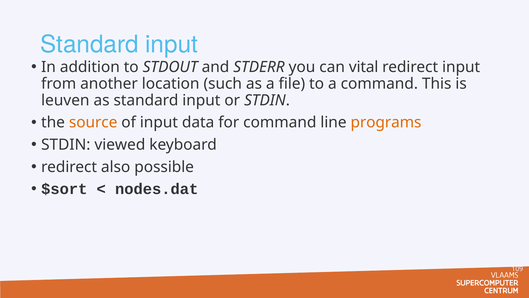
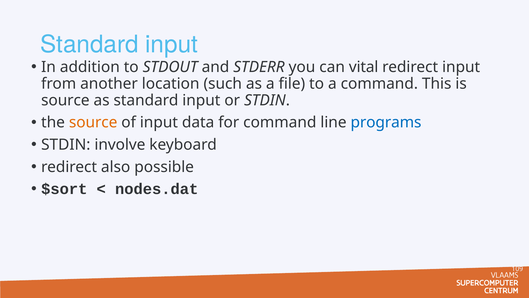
leuven: leuven -> source (65, 100)
programs colour: orange -> blue (386, 122)
viewed: viewed -> involve (120, 145)
